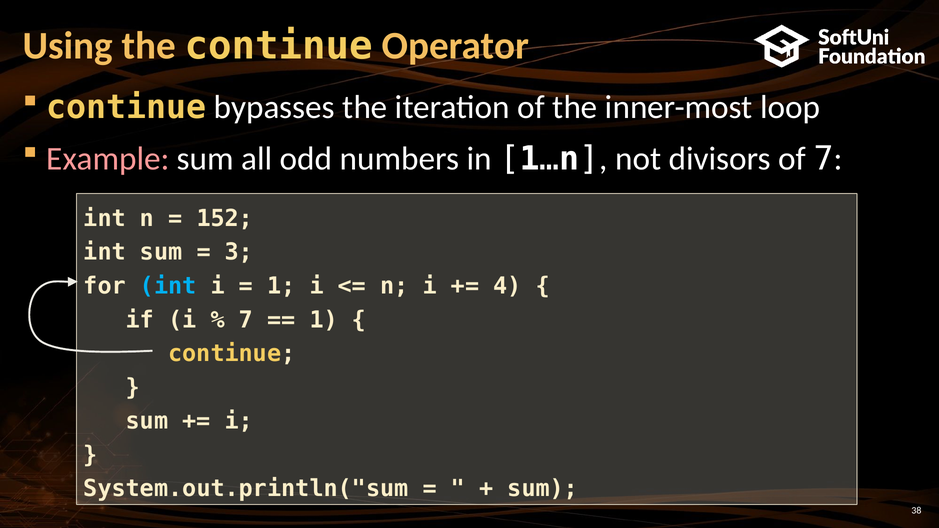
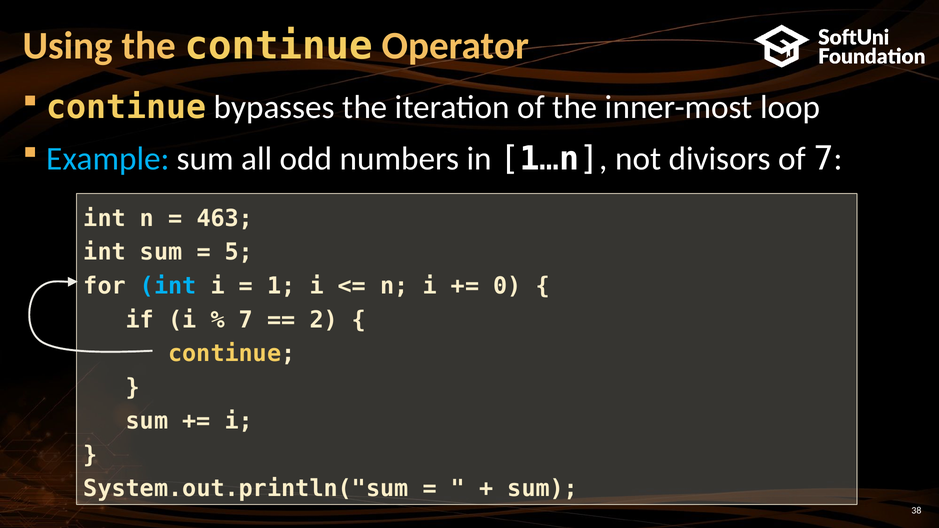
Example colour: pink -> light blue (108, 159)
152: 152 -> 463 (225, 219)
3: 3 -> 5 (239, 252)
4: 4 -> 0 (507, 286)
1: 1 -> 2 (324, 320)
